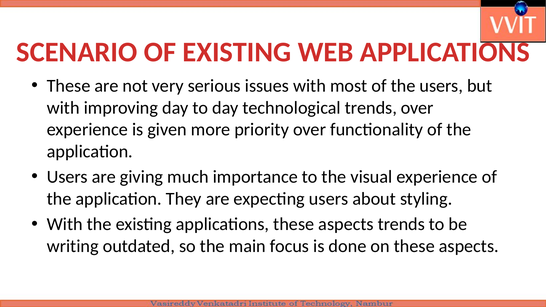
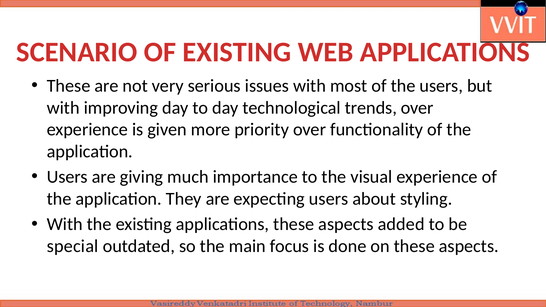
aspects trends: trends -> added (401, 224)
writing: writing -> special (73, 246)
